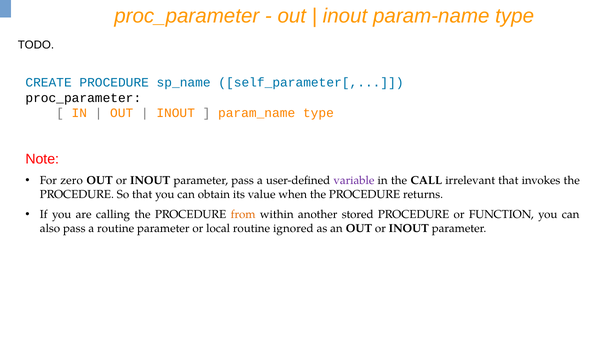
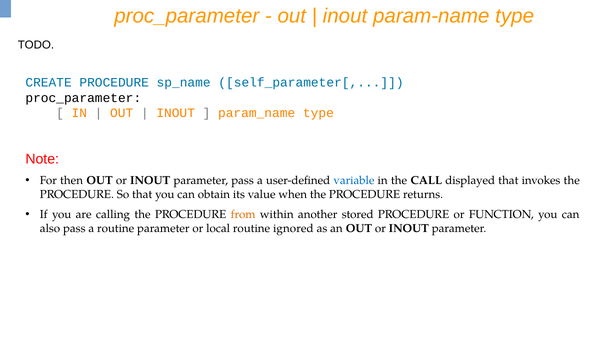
zero: zero -> then (72, 181)
variable colour: purple -> blue (354, 181)
irrelevant: irrelevant -> displayed (470, 181)
